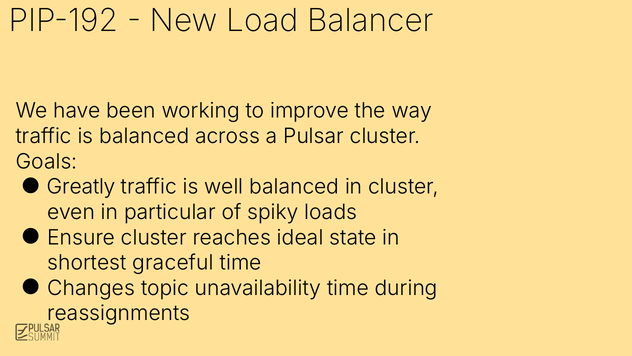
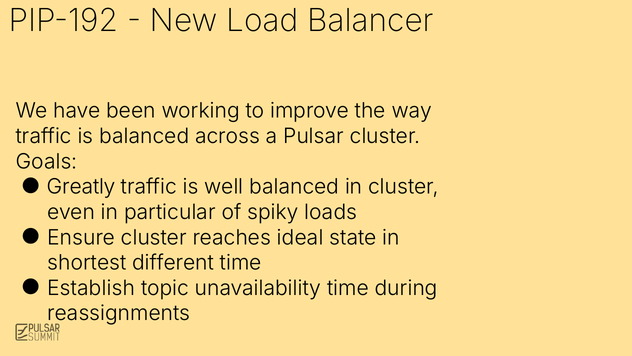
graceful: graceful -> different (173, 263)
Changes: Changes -> Establish (91, 288)
